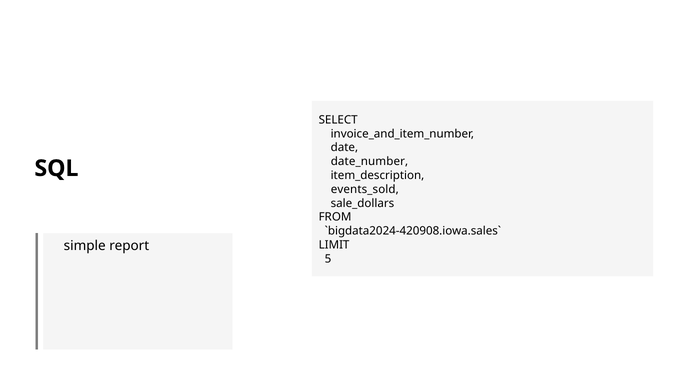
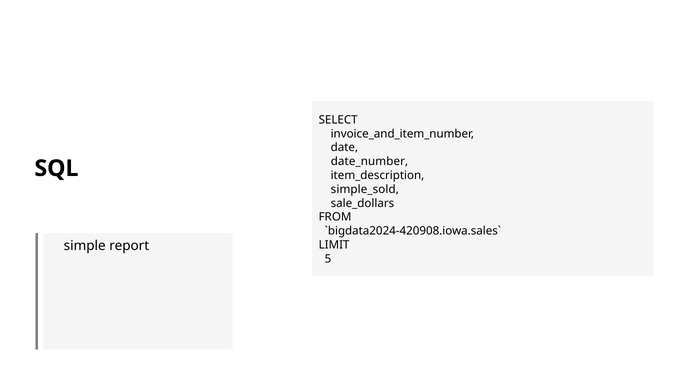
events_sold: events_sold -> simple_sold (365, 189)
